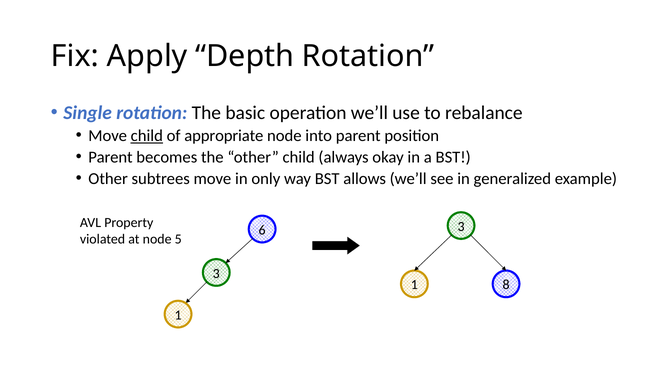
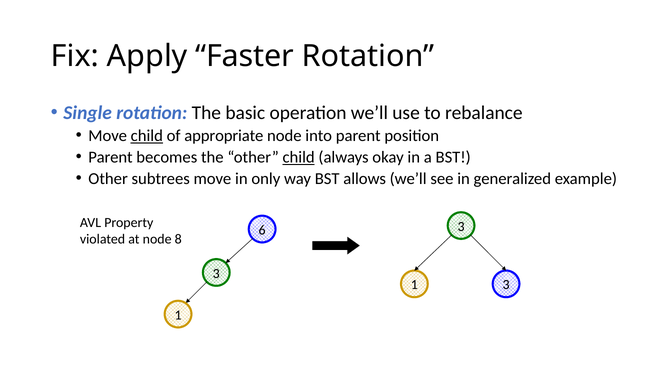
Depth: Depth -> Faster (245, 56)
child underline: none -> present (299, 157)
5: 5 -> 8 (178, 239)
1 8: 8 -> 3 (506, 285)
